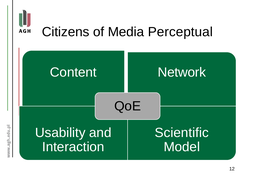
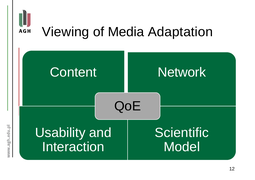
Citizens: Citizens -> Viewing (66, 32)
Perceptual: Perceptual -> Adaptation (180, 32)
